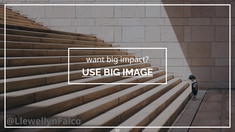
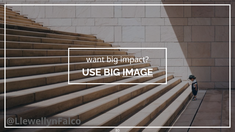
USE underline: present -> none (92, 72)
